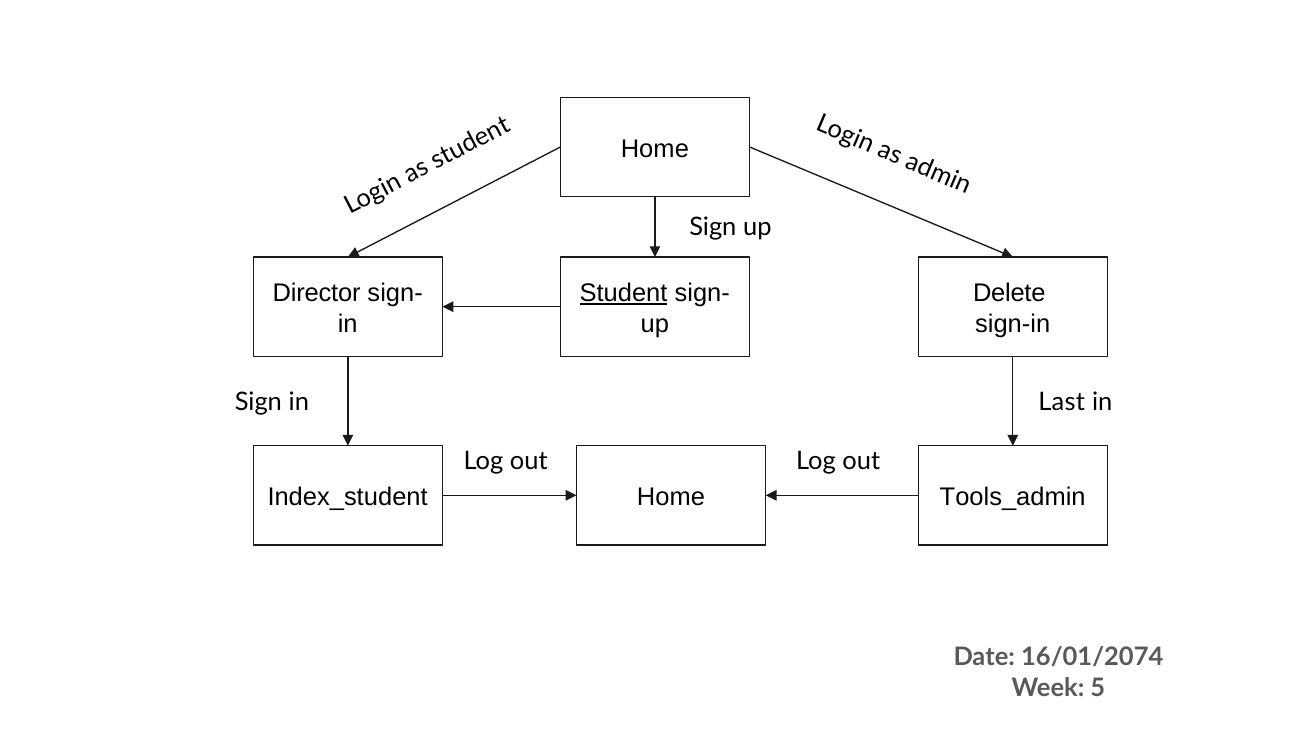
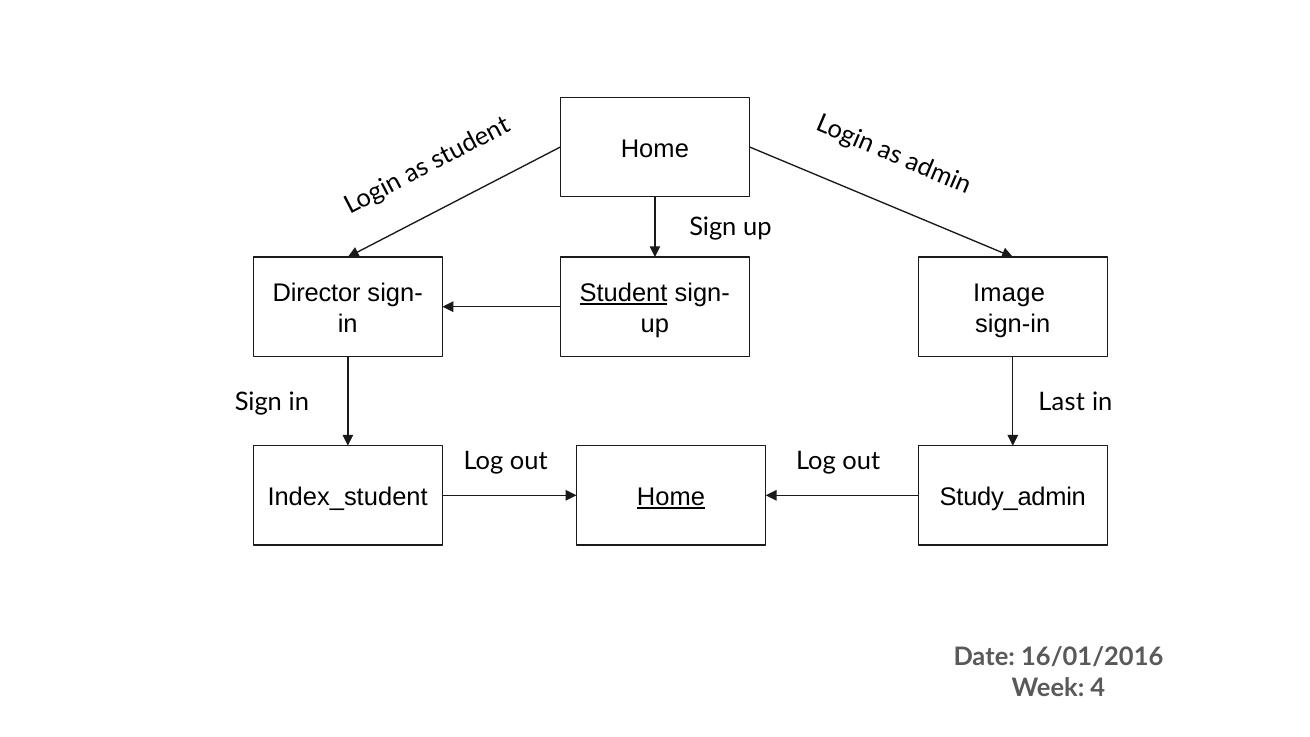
Delete: Delete -> Image (1009, 293)
Home underline: none -> present (671, 497)
Tools_admin: Tools_admin -> Study_admin (1013, 497)
16/01/2074: 16/01/2074 -> 16/01/2016 (1092, 657)
5: 5 -> 4 (1098, 688)
